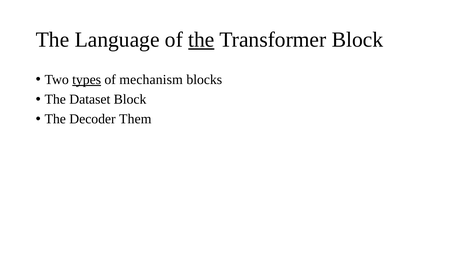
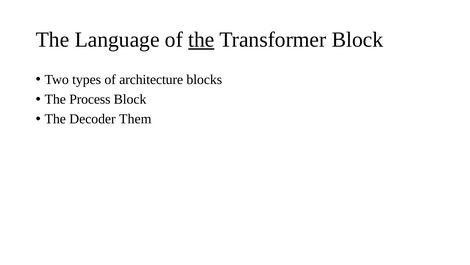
types underline: present -> none (87, 79)
mechanism: mechanism -> architecture (151, 79)
Dataset: Dataset -> Process (90, 99)
